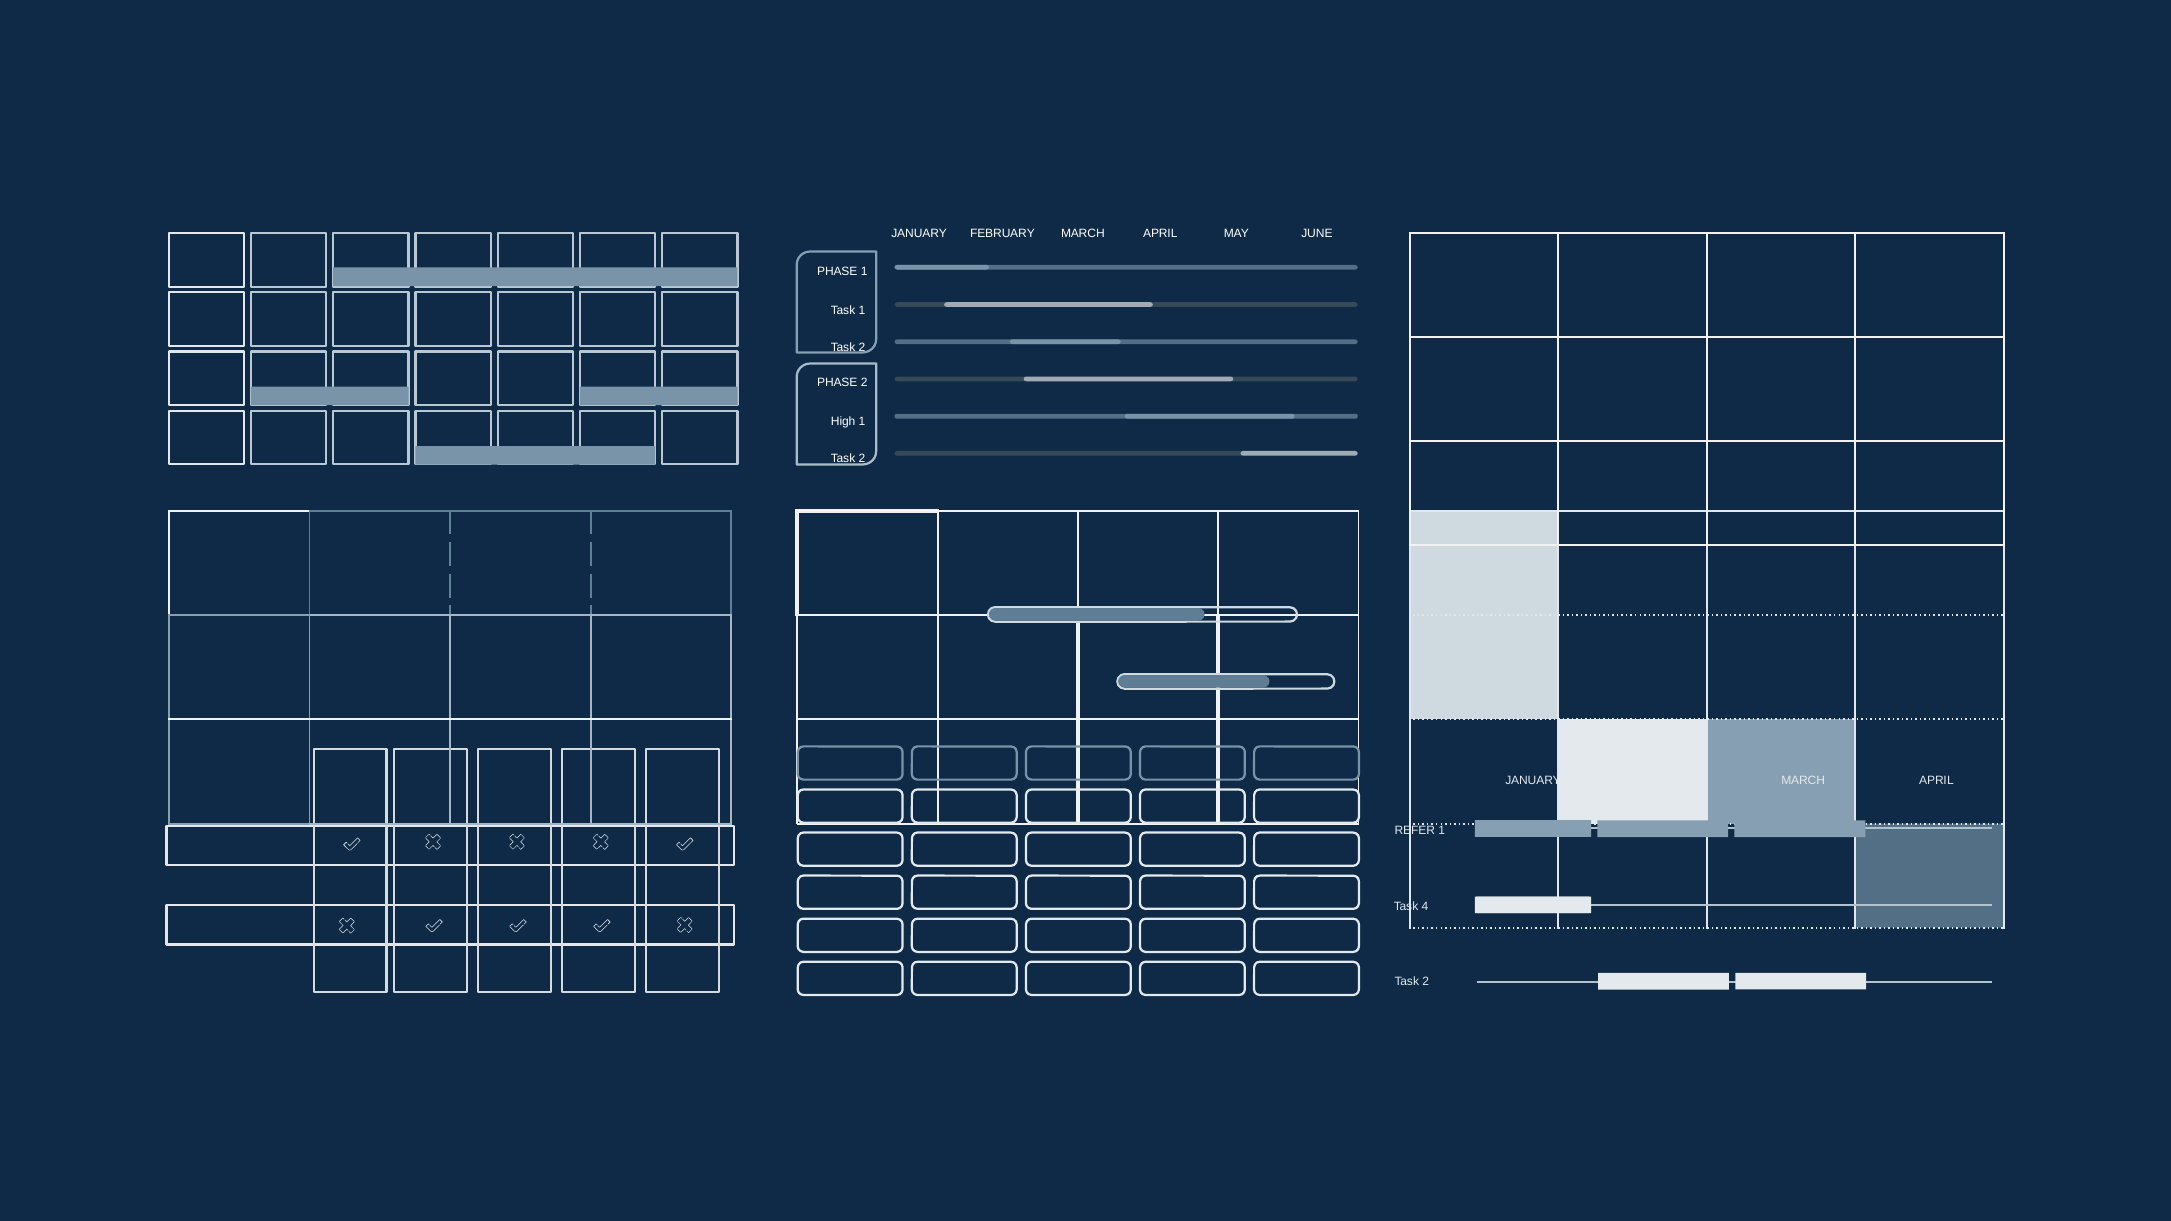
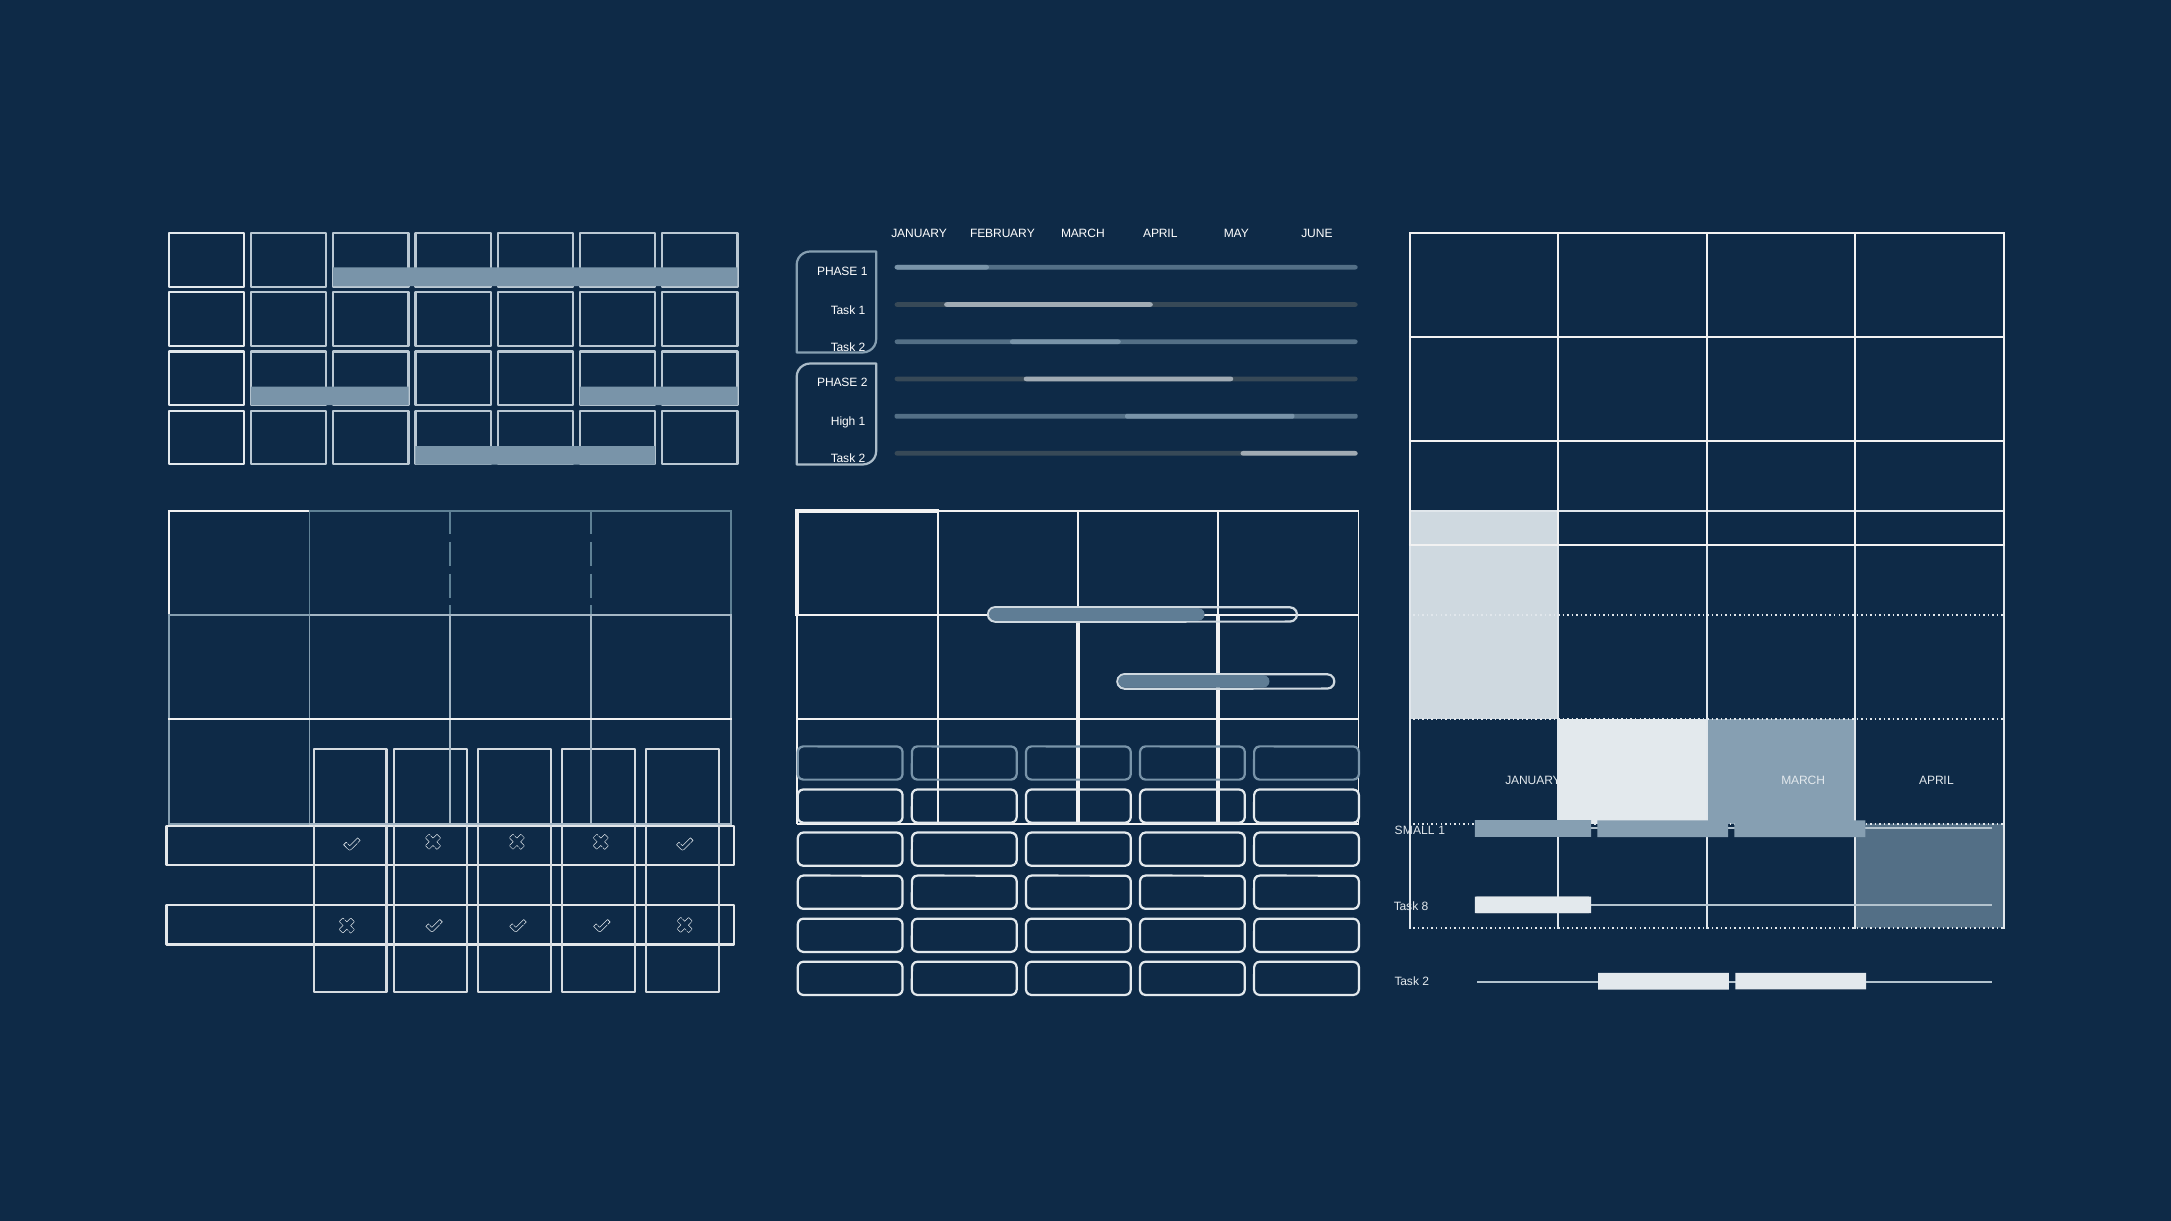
REFER: REFER -> SMALL (1415, 831)
4: 4 -> 8 (1425, 907)
